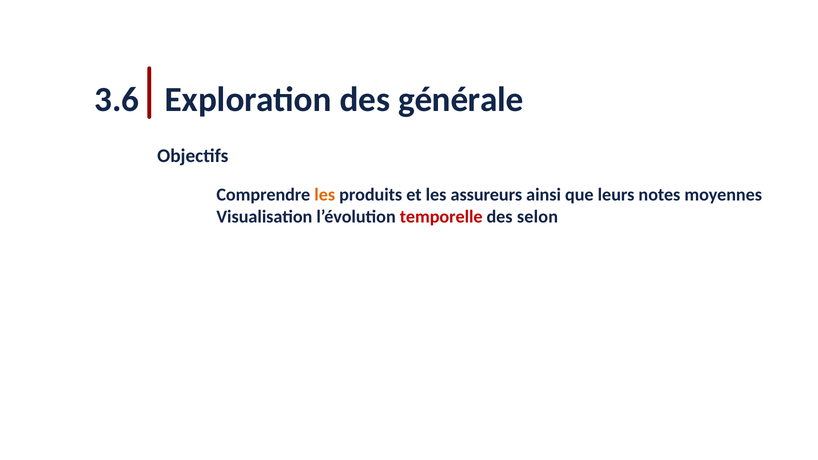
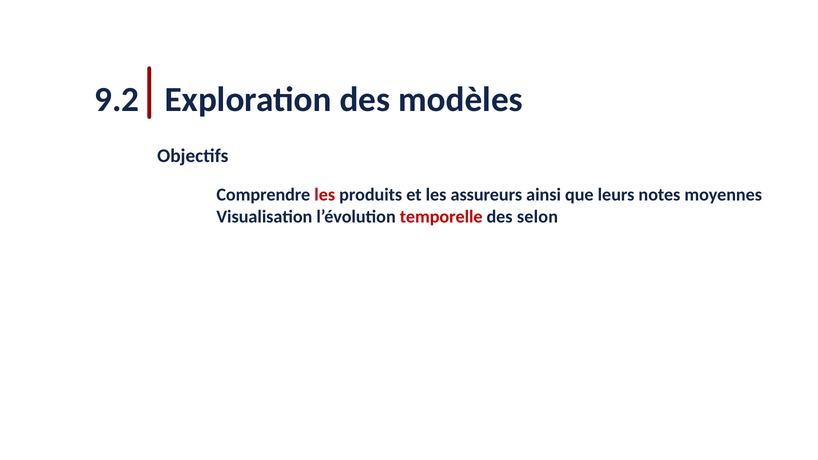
3.6: 3.6 -> 9.2 (117, 100)
générale: générale -> modèles (461, 100)
les colour: orange -> red (325, 195)
